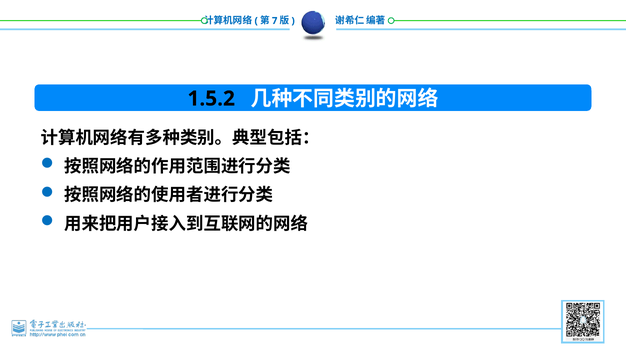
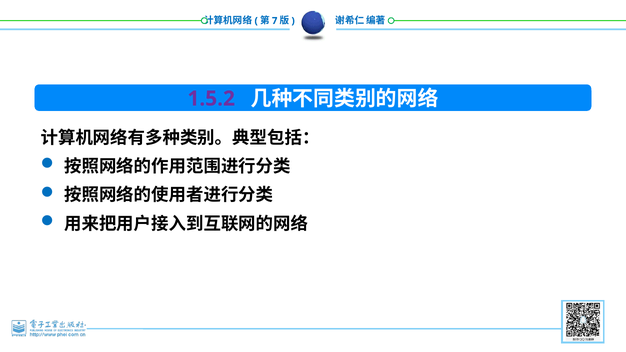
1.5.2 colour: black -> purple (211, 99)
